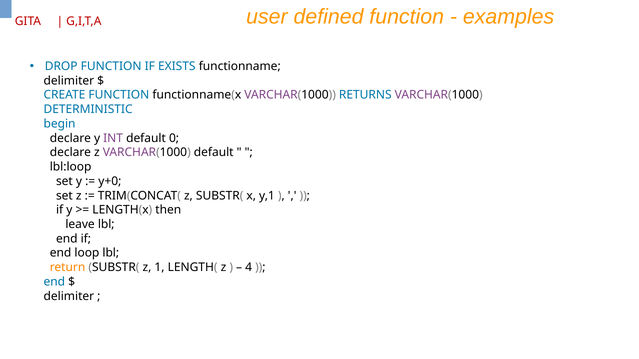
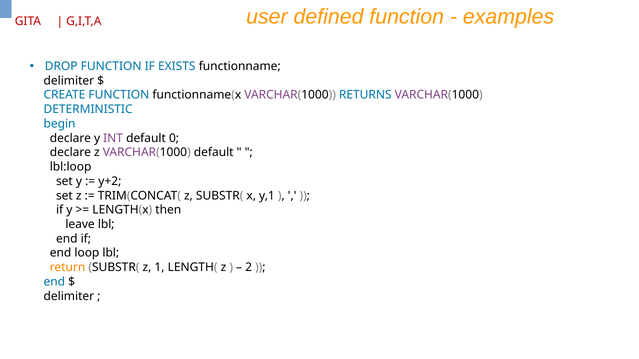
y+0: y+0 -> y+2 (110, 181)
4: 4 -> 2 (249, 268)
